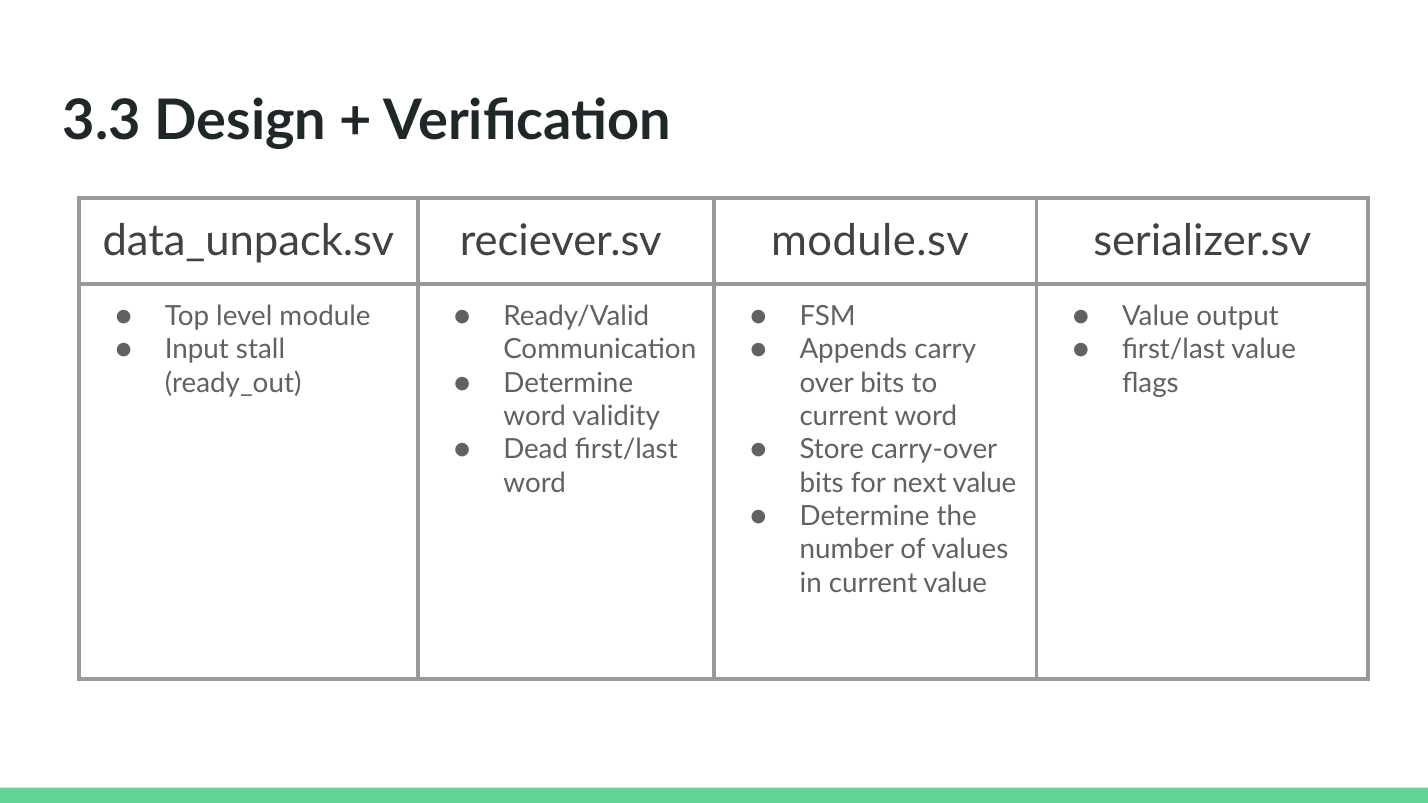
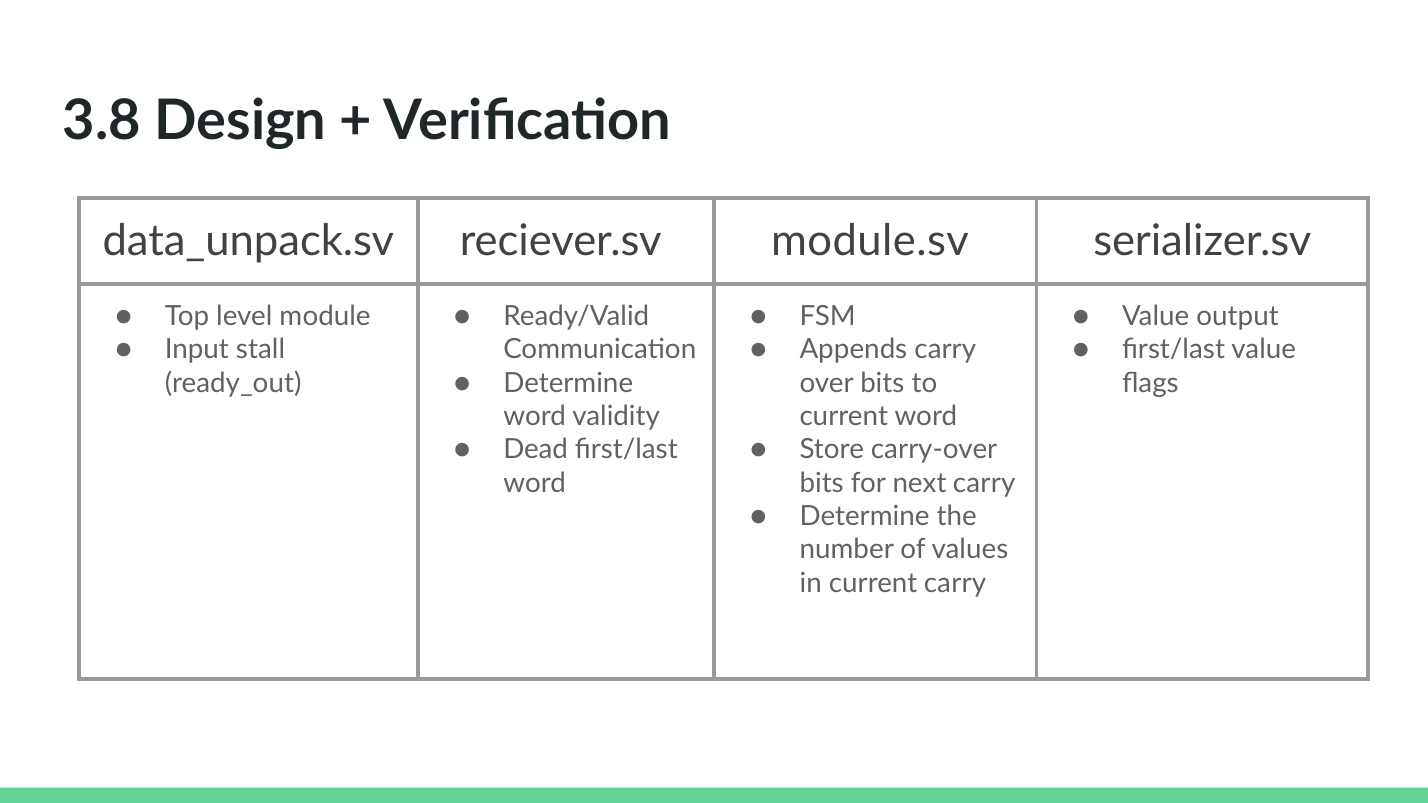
3.3: 3.3 -> 3.8 (102, 121)
next value: value -> carry (984, 483)
current value: value -> carry (955, 583)
